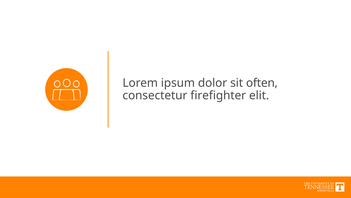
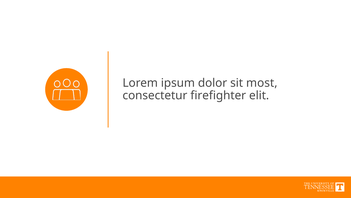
often: often -> most (262, 83)
